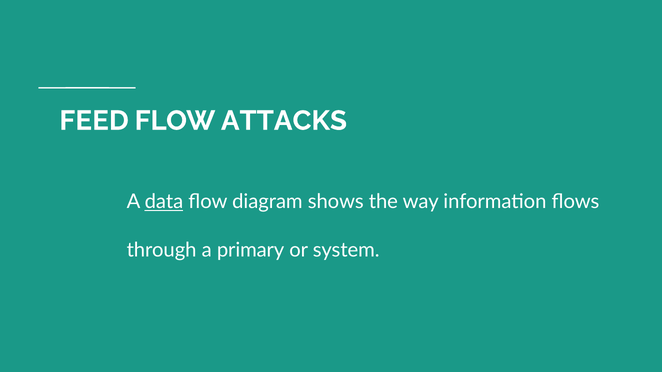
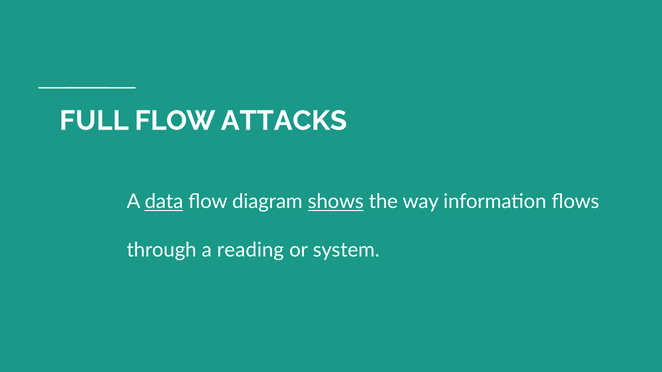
FEED: FEED -> FULL (94, 121)
shows underline: none -> present (336, 202)
primary: primary -> reading (250, 251)
